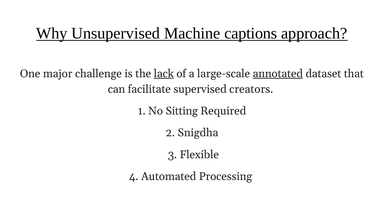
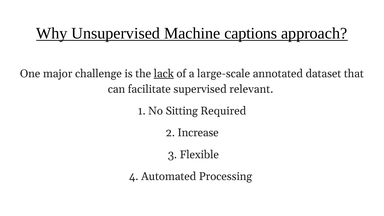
annotated underline: present -> none (278, 74)
creators: creators -> relevant (251, 89)
Snigdha: Snigdha -> Increase (198, 133)
